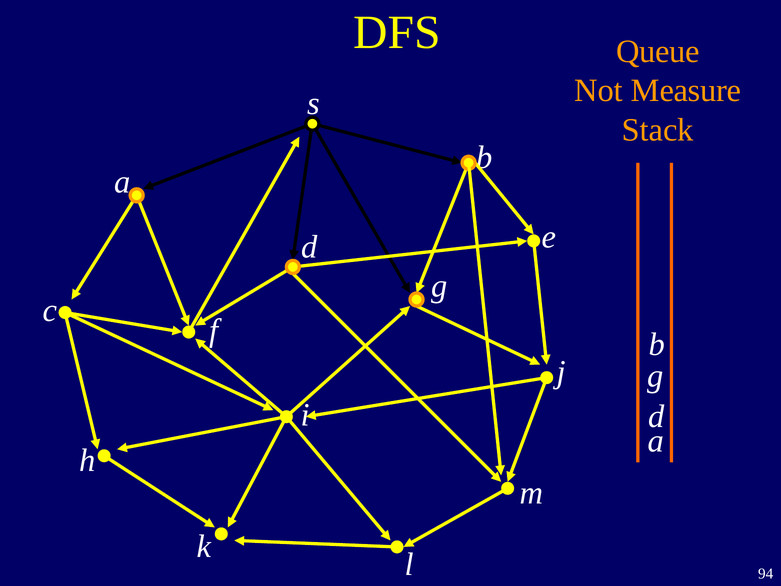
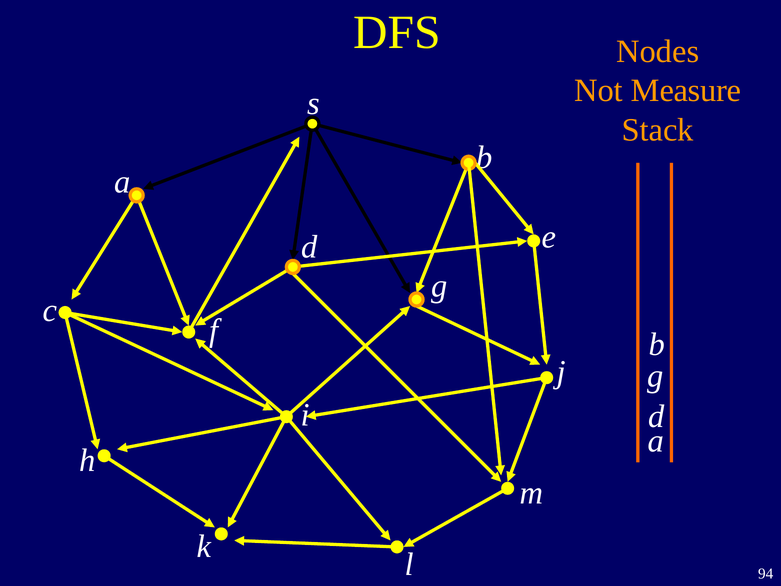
Queue: Queue -> Nodes (658, 52)
